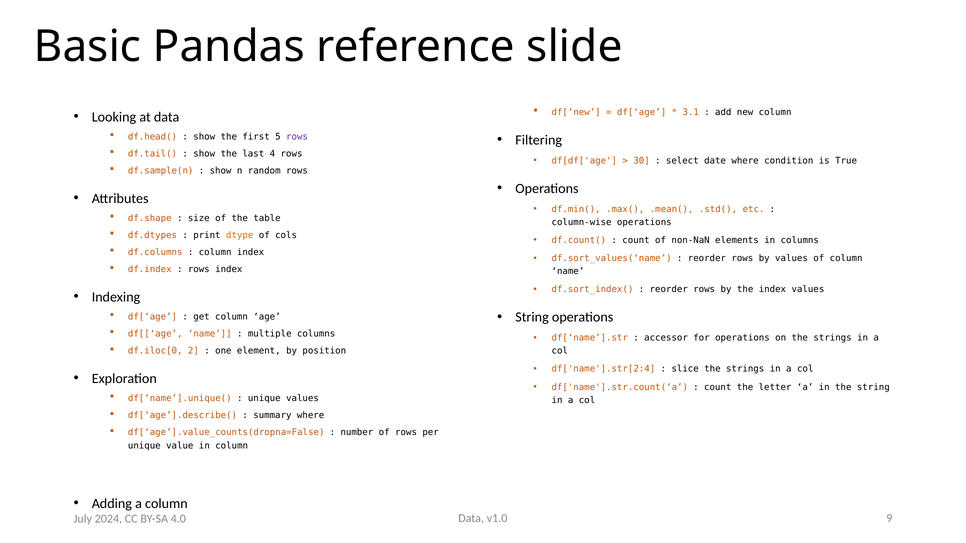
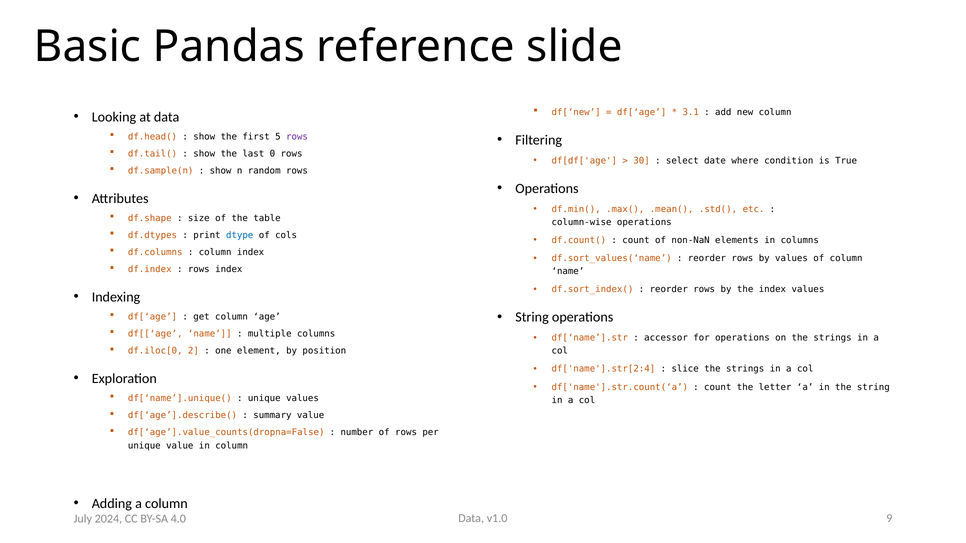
4: 4 -> 0 (272, 154)
dtype colour: orange -> blue (240, 235)
summary where: where -> value (311, 416)
